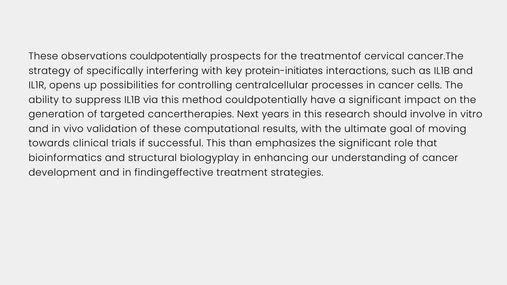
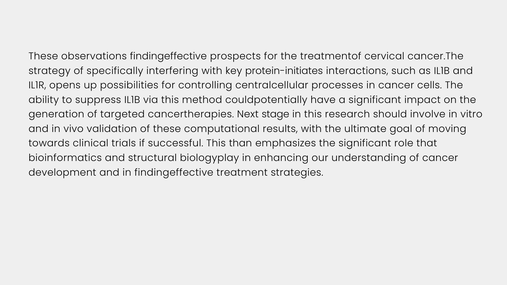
observations couldpotentially: couldpotentially -> findingeffective (168, 56)
years: years -> stage (276, 114)
